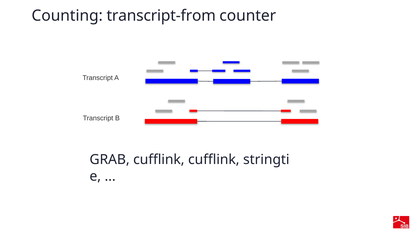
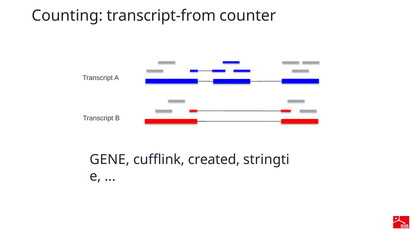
GRAB: GRAB -> GENE (110, 160)
cufflink cufflink: cufflink -> created (214, 160)
